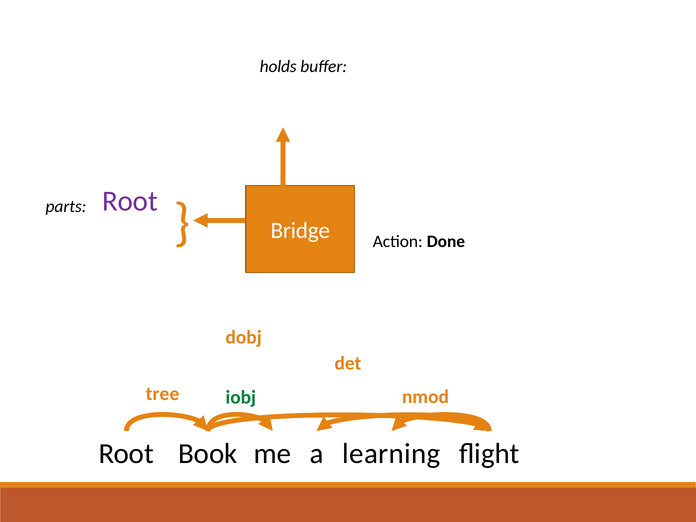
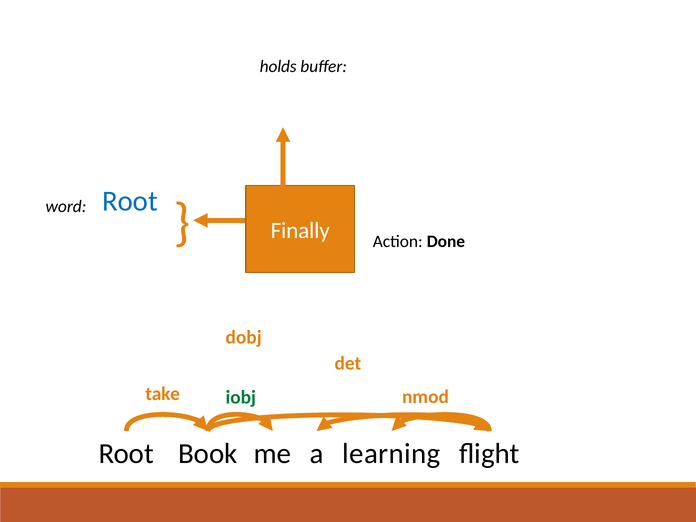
Root colour: purple -> blue (130, 201)
parts: parts -> word (66, 206)
Bridge: Bridge -> Finally (300, 231)
tree: tree -> take (163, 394)
